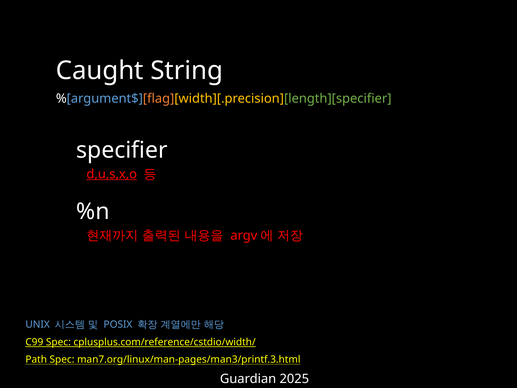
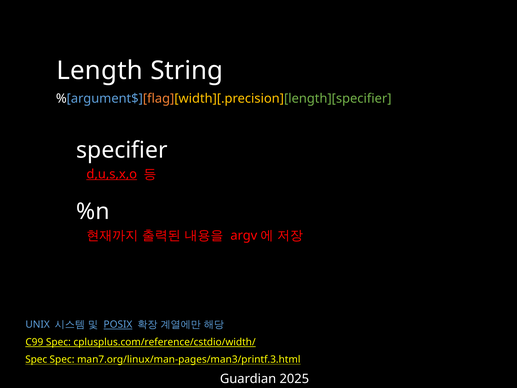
Caught: Caught -> Length (100, 71)
POSIX underline: none -> present (118, 324)
Path: Path -> Spec (36, 359)
